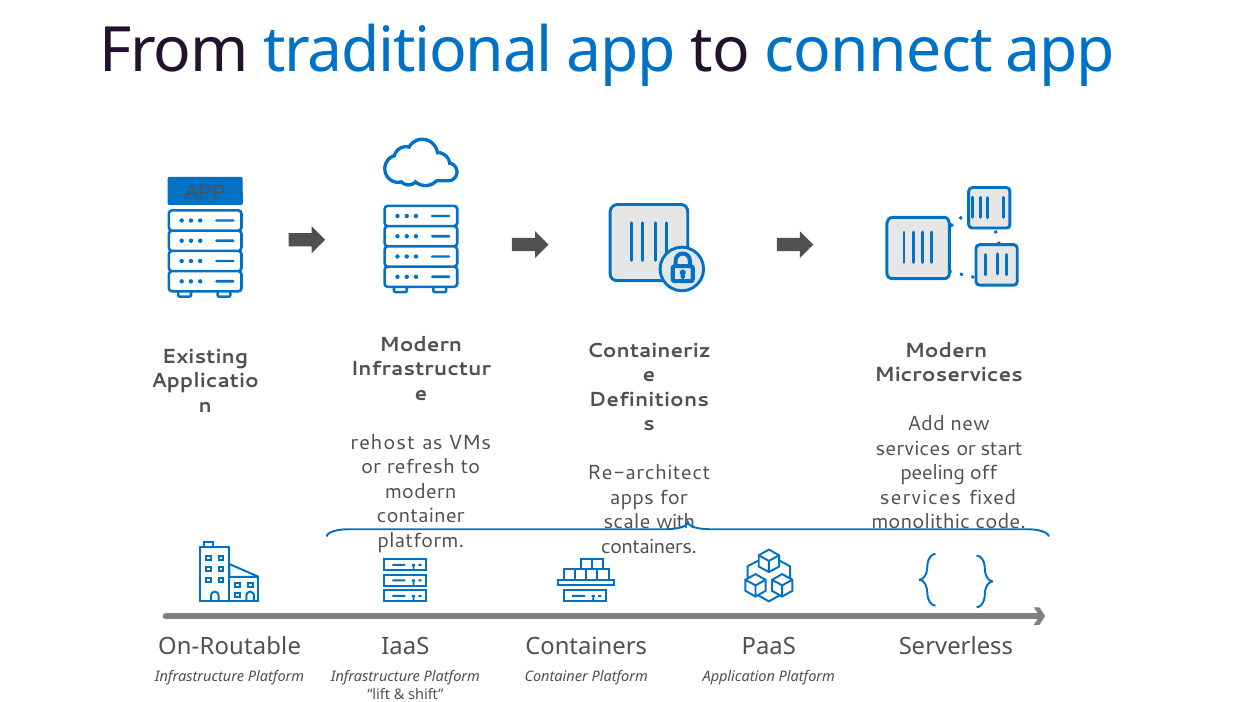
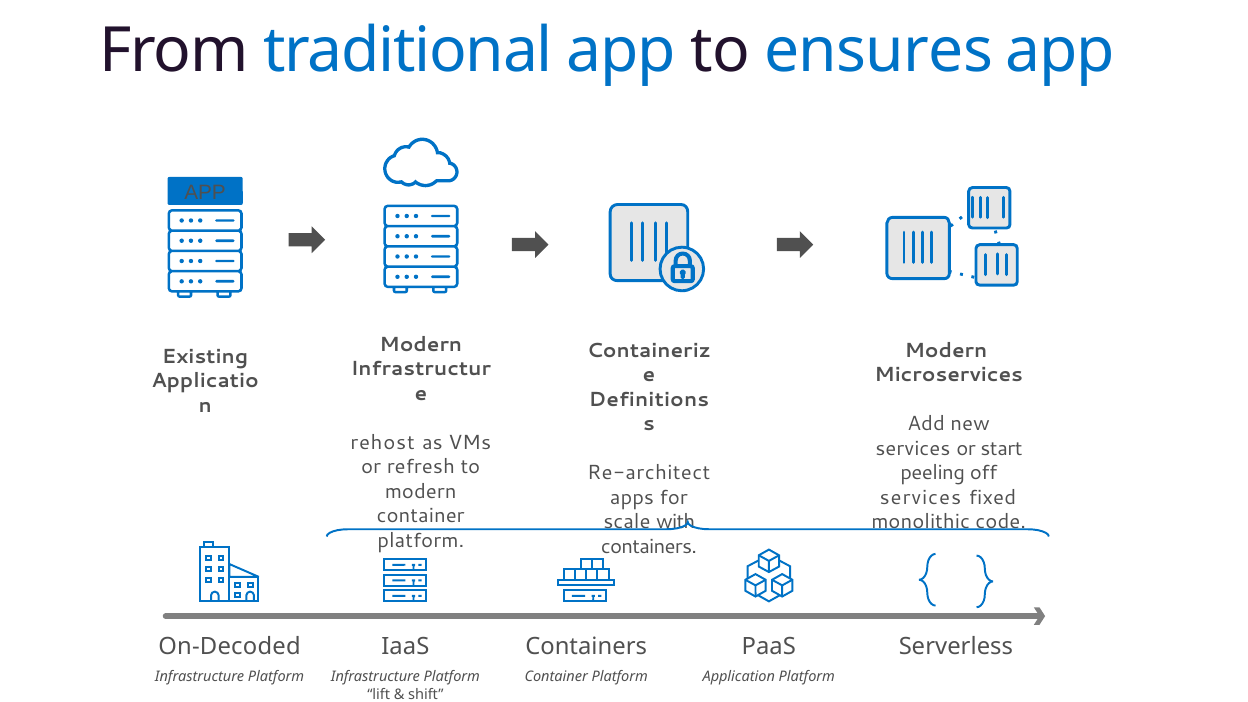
connect: connect -> ensures (879, 51)
On-Routable: On-Routable -> On-Decoded (230, 647)
